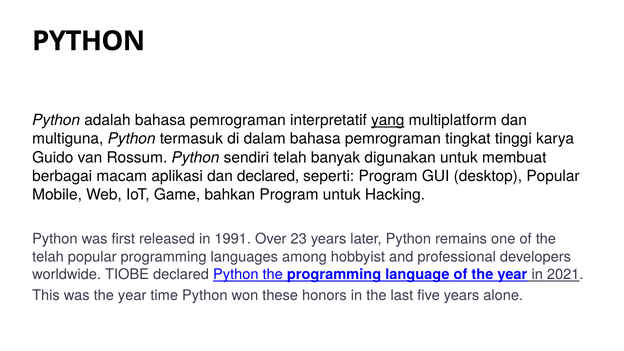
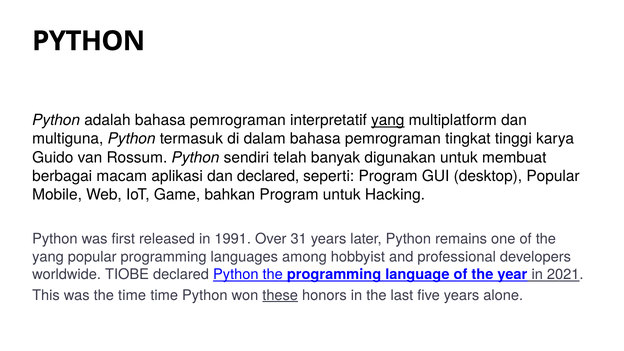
23: 23 -> 31 (299, 239)
telah: telah -> yang (48, 257)
was the year: year -> time (132, 295)
these underline: none -> present (280, 295)
